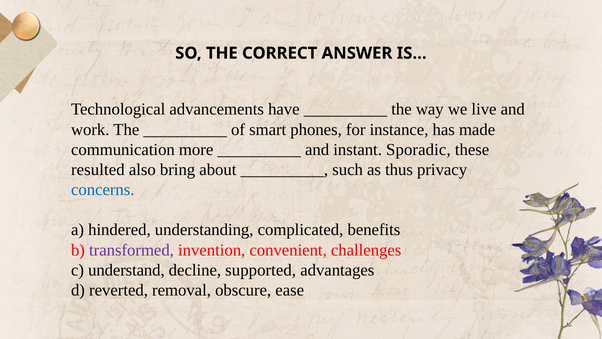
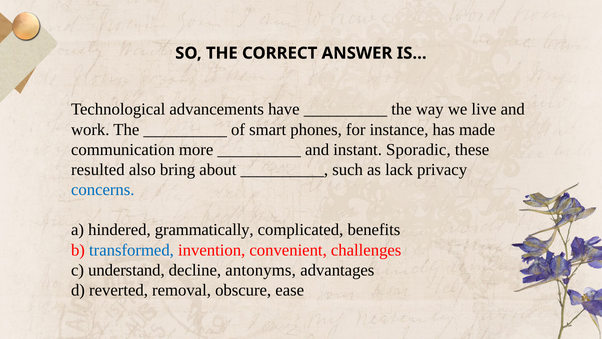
thus: thus -> lack (399, 169)
understanding: understanding -> grammatically (204, 230)
transformed colour: purple -> blue (132, 250)
supported: supported -> antonyms (261, 270)
